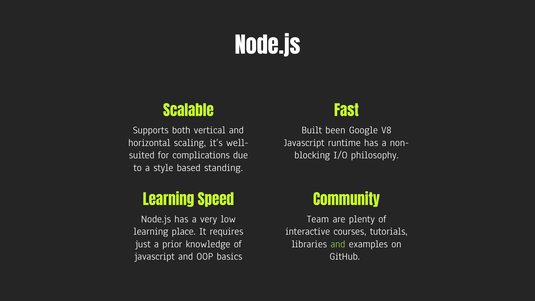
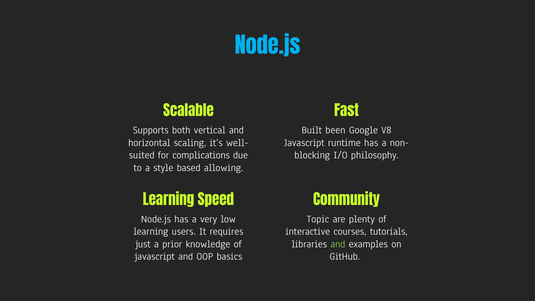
Node.js colour: white -> light blue (267, 46)
standing: standing -> allowing (224, 168)
Team: Team -> Topic (318, 219)
place: place -> users (184, 231)
